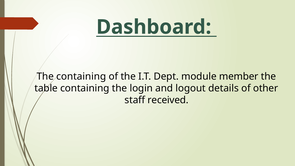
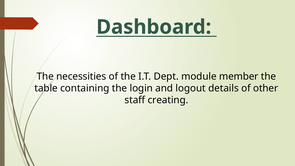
The containing: containing -> necessities (81, 76)
received: received -> creating (168, 100)
